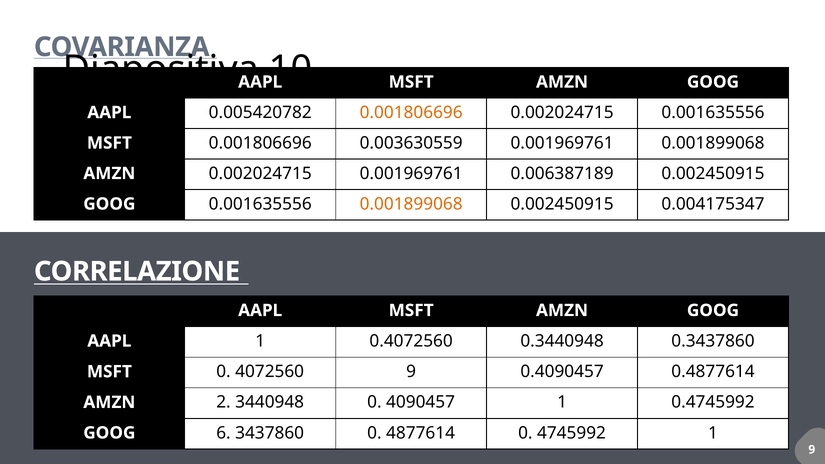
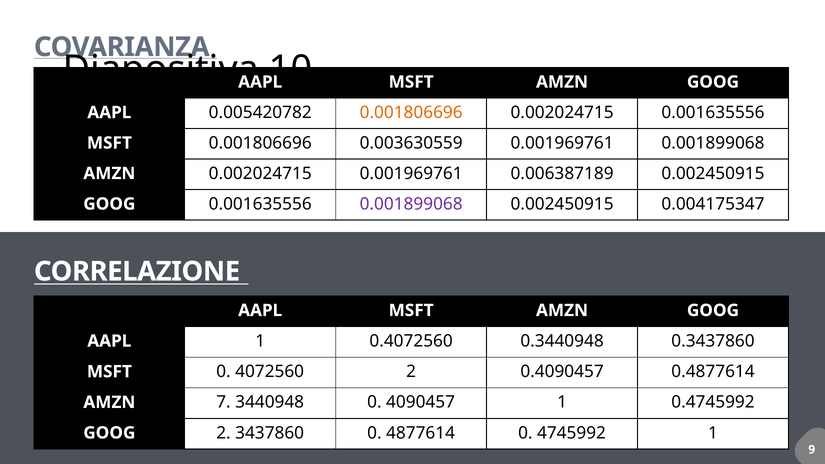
0.001899068 colour: orange -> purple (411, 204)
4072560 9: 9 -> 2 (411, 372)
2: 2 -> 7 (224, 402)
GOOG 6: 6 -> 2 (224, 433)
